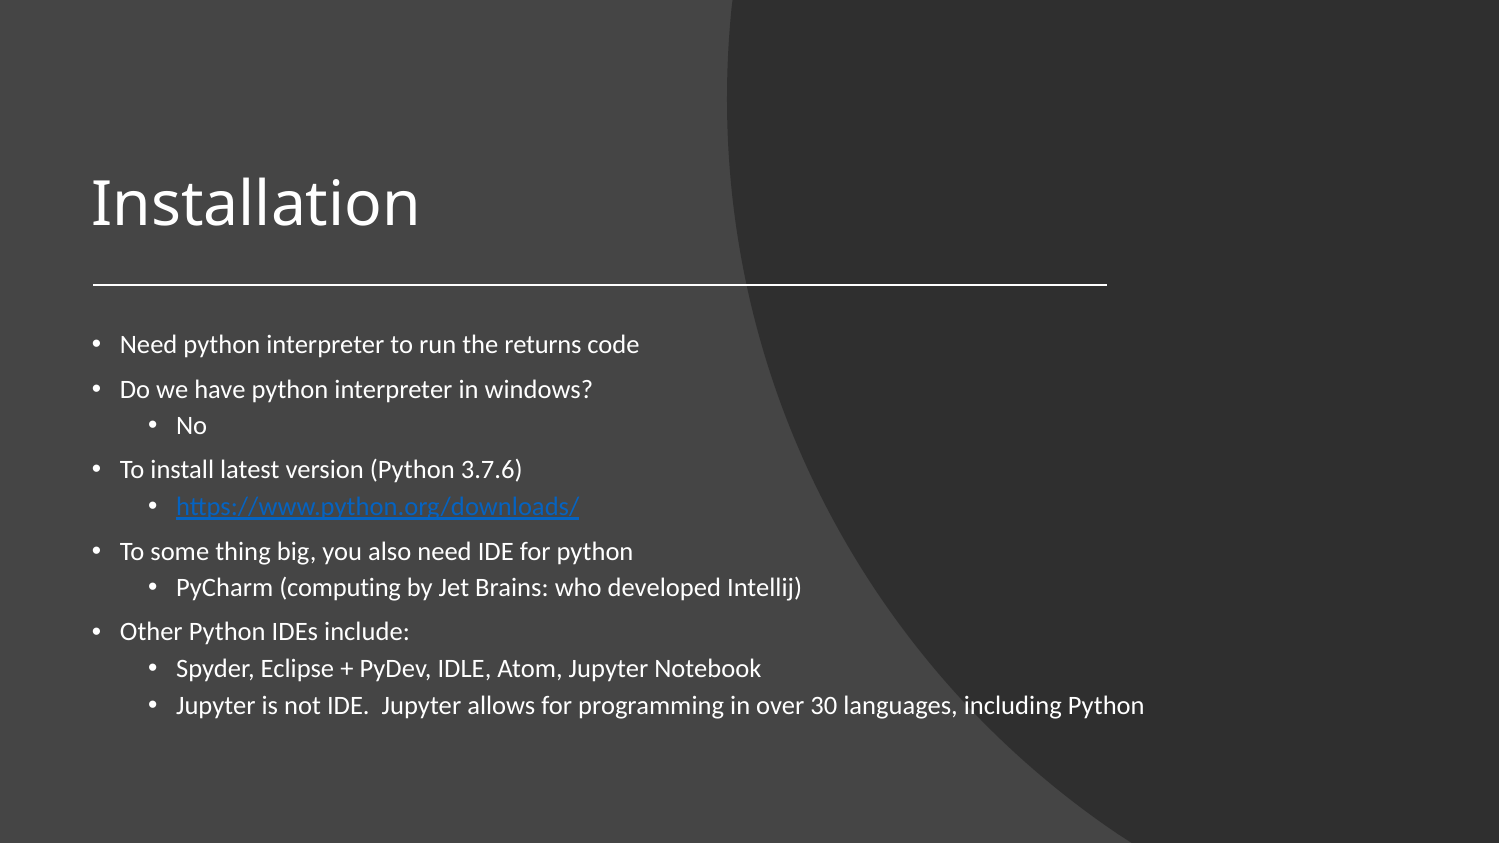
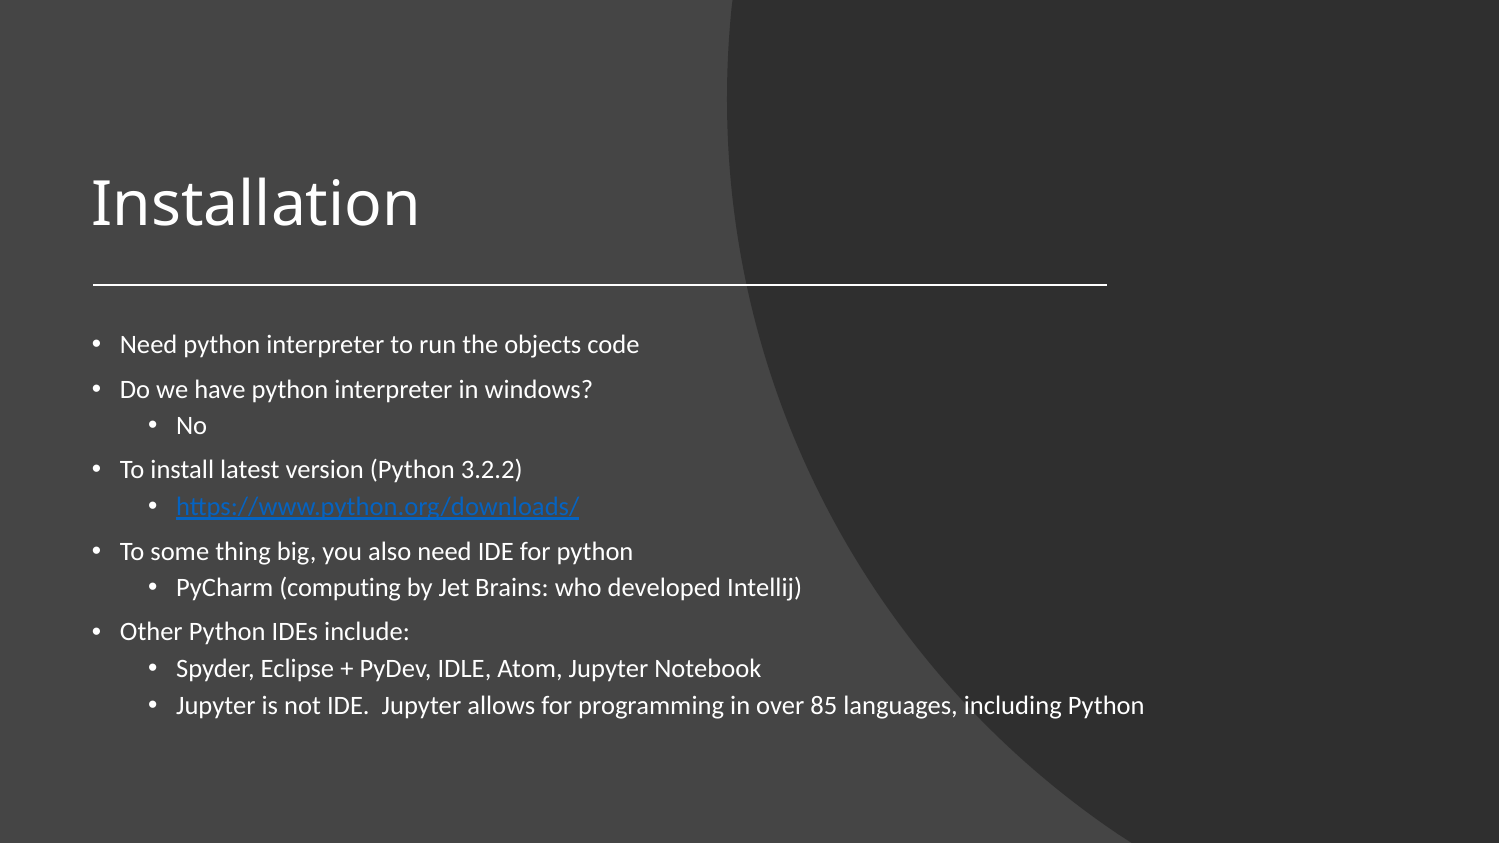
returns: returns -> objects (543, 345)
3.7.6: 3.7.6 -> 3.2.2 (492, 470)
30: 30 -> 85 (824, 705)
